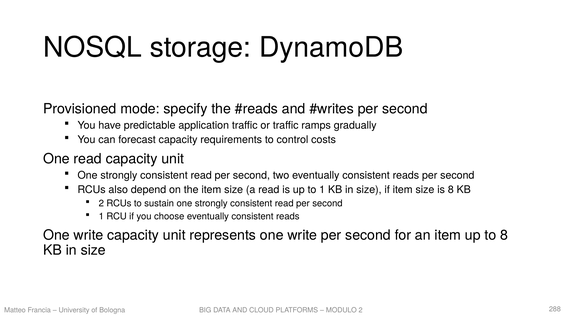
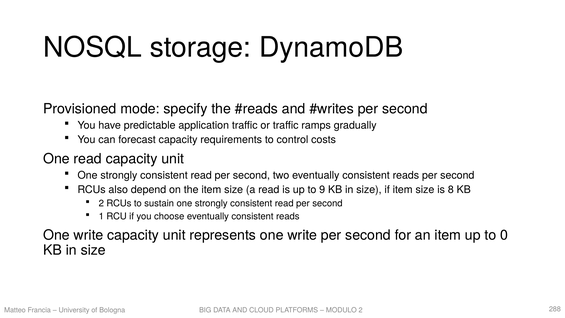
to 1: 1 -> 9 (322, 190)
to 8: 8 -> 0 (504, 235)
